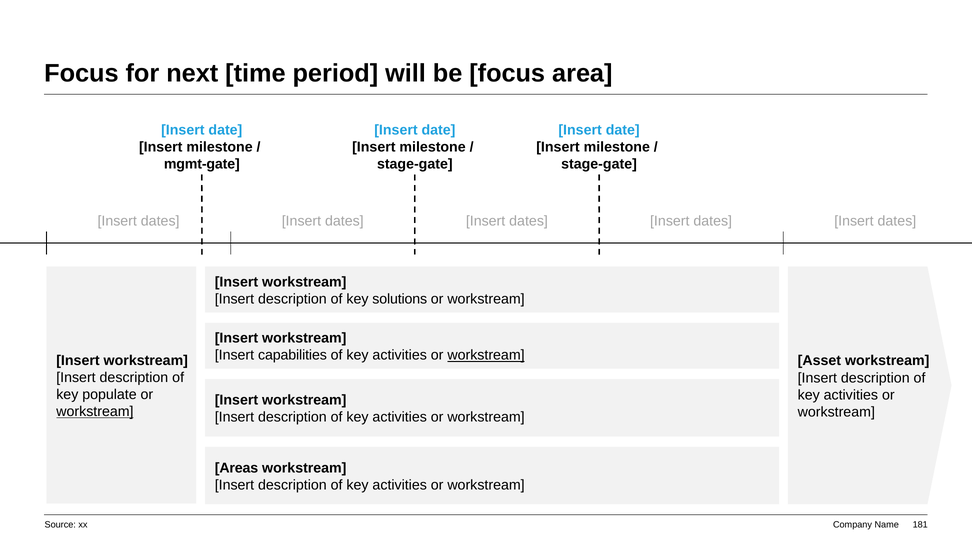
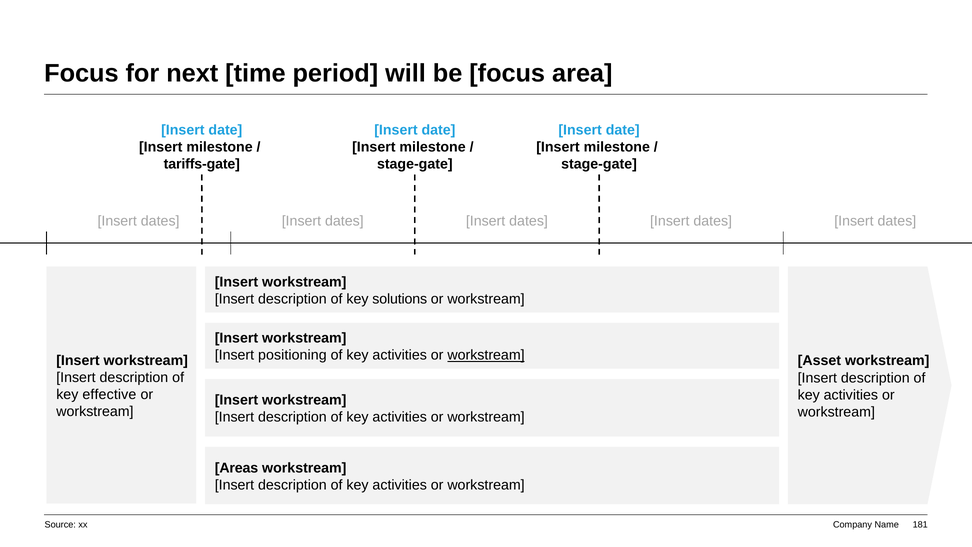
mgmt-gate: mgmt-gate -> tariffs-gate (202, 164)
capabilities: capabilities -> positioning (292, 355)
populate: populate -> effective (109, 394)
workstream underline: present -> none (95, 411)
